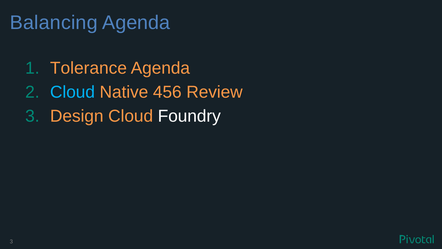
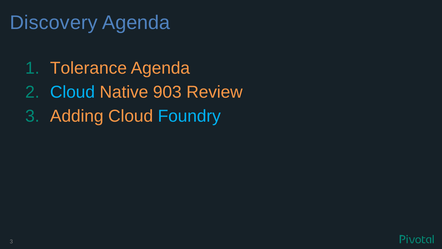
Balancing: Balancing -> Discovery (54, 23)
456: 456 -> 903 (167, 92)
Design: Design -> Adding (77, 116)
Foundry colour: white -> light blue (189, 116)
